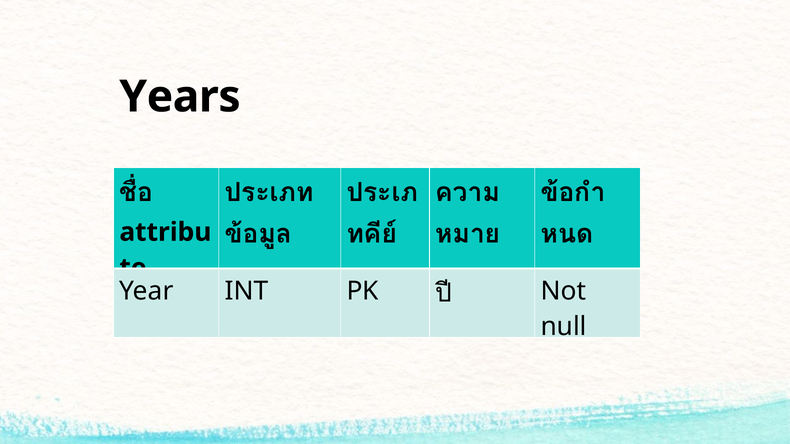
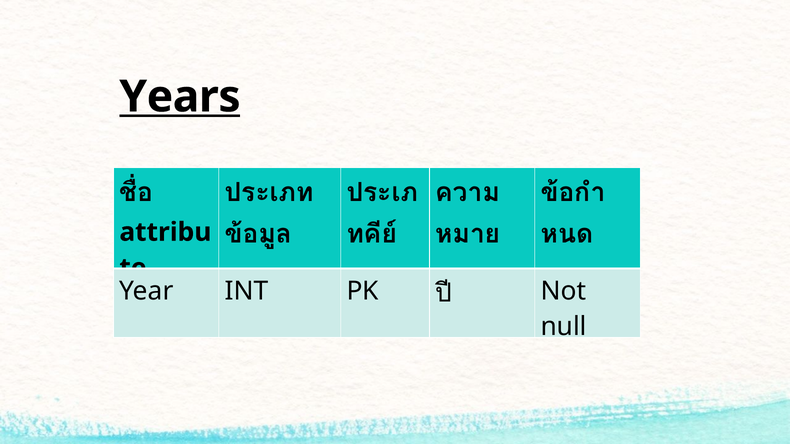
Years underline: none -> present (180, 97)
